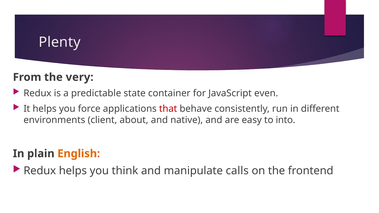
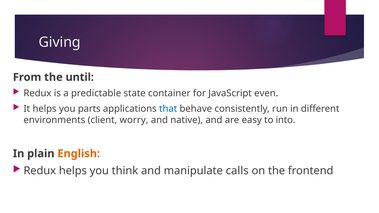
Plenty: Plenty -> Giving (60, 42)
very: very -> until (80, 77)
force: force -> parts (89, 109)
that colour: red -> blue (168, 109)
about: about -> worry (134, 120)
